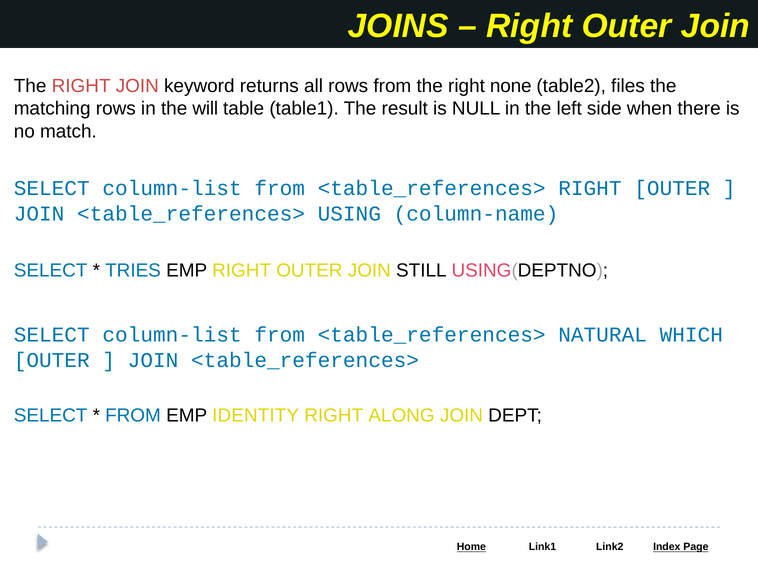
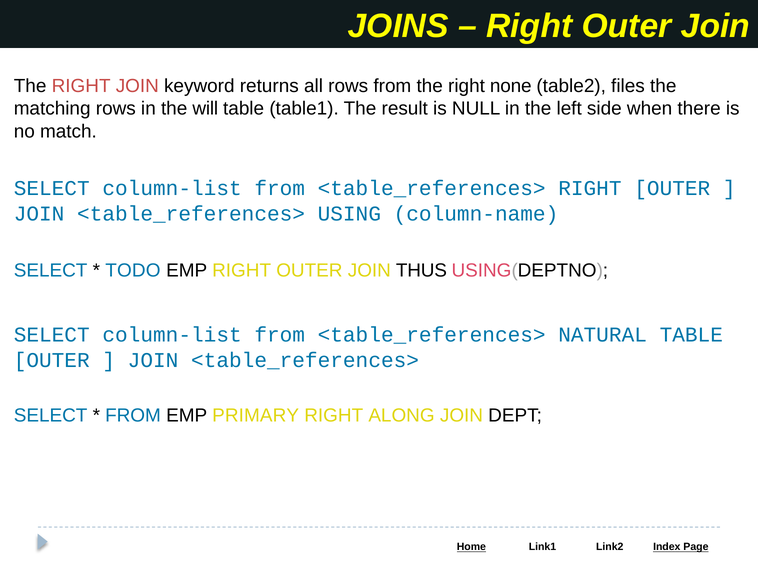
TRIES: TRIES -> TODO (133, 270)
STILL: STILL -> THUS (421, 270)
NATURAL WHICH: WHICH -> TABLE (691, 335)
IDENTITY: IDENTITY -> PRIMARY (256, 415)
